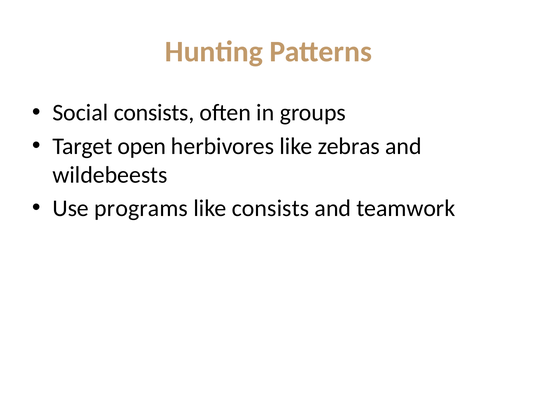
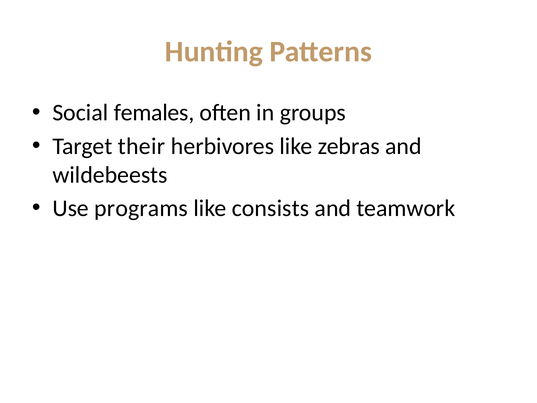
Social consists: consists -> females (154, 113)
open: open -> their (142, 146)
